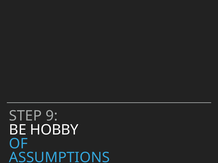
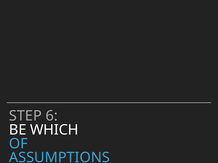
9: 9 -> 6 (52, 116)
HOBBY: HOBBY -> WHICH (54, 130)
